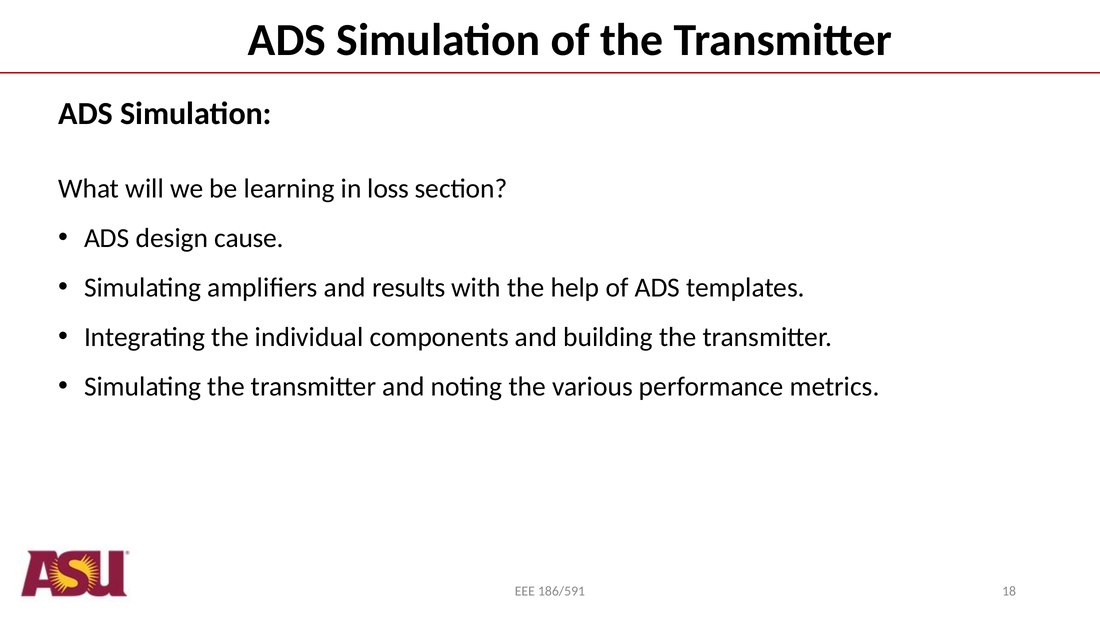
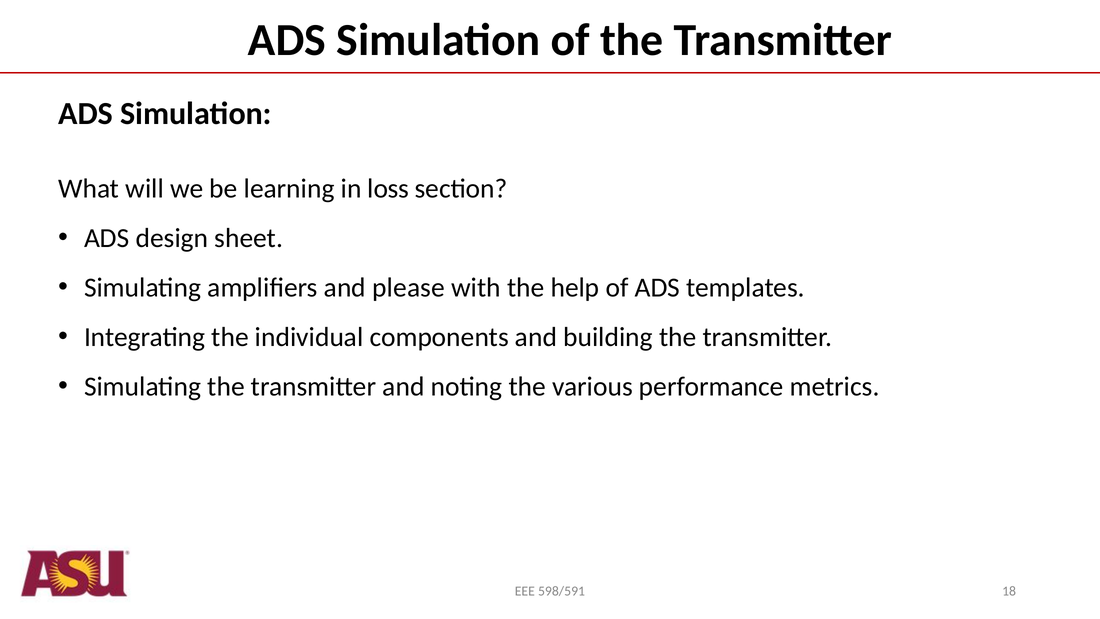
cause: cause -> sheet (249, 238)
results: results -> please (409, 287)
186/591: 186/591 -> 598/591 (562, 591)
